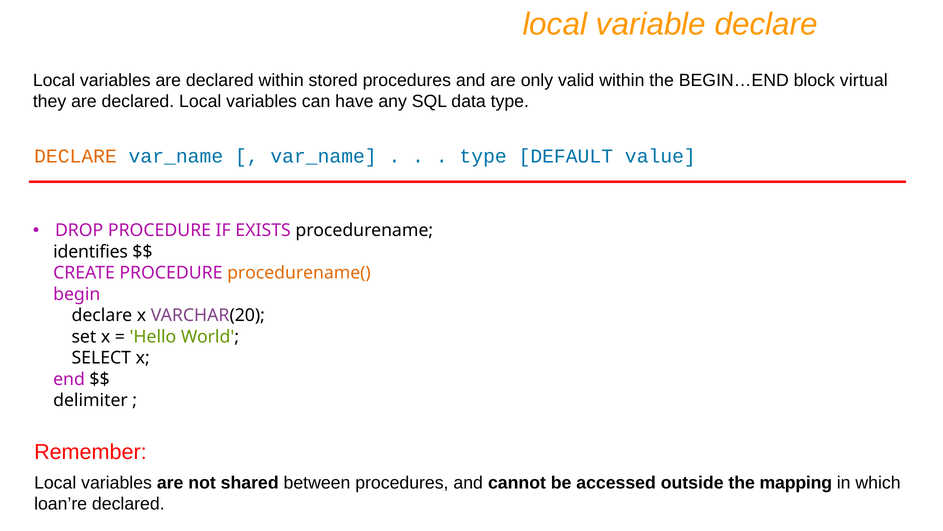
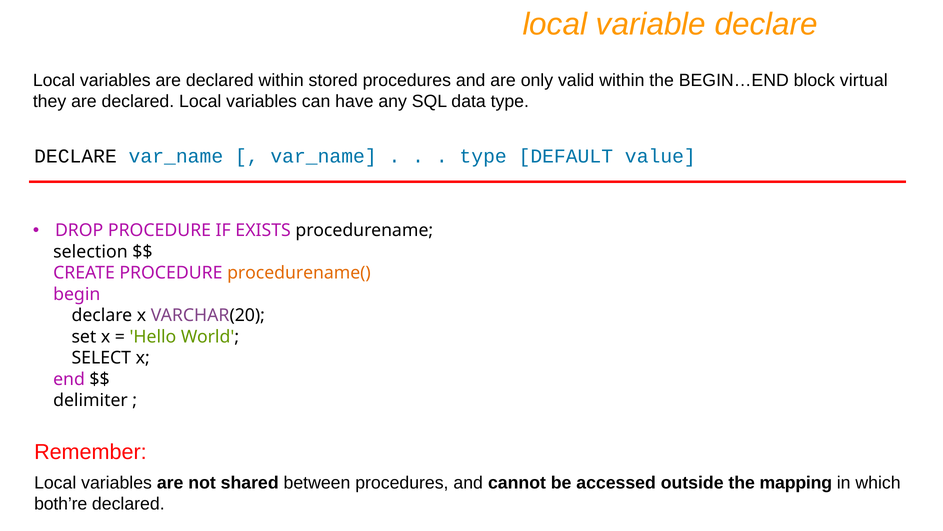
DECLARE colour: orange -> black (75, 156)
identifies: identifies -> selection (90, 252)
loan’re: loan’re -> both’re (61, 503)
